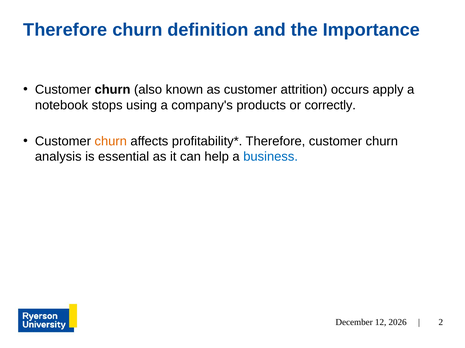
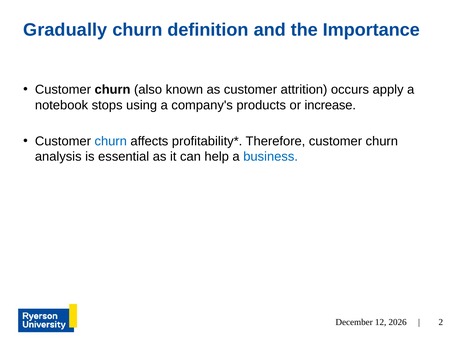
Therefore: Therefore -> Gradually (65, 30)
correctly: correctly -> increase (330, 105)
churn colour: orange -> blue (111, 142)
